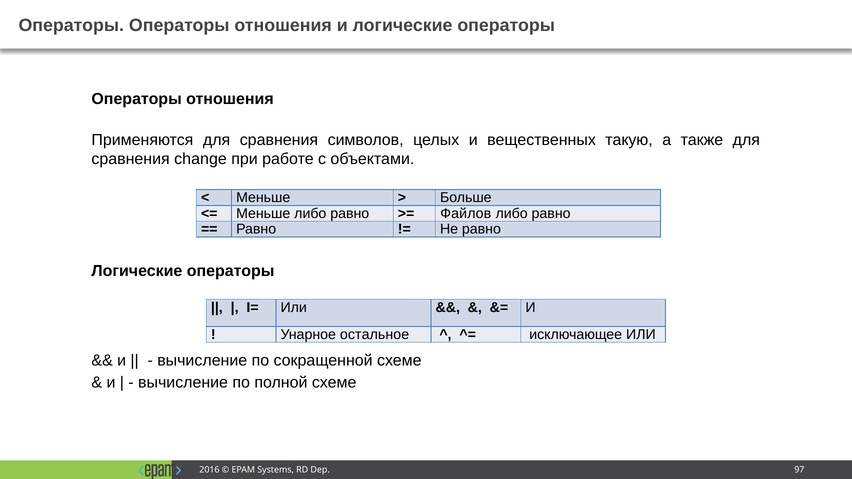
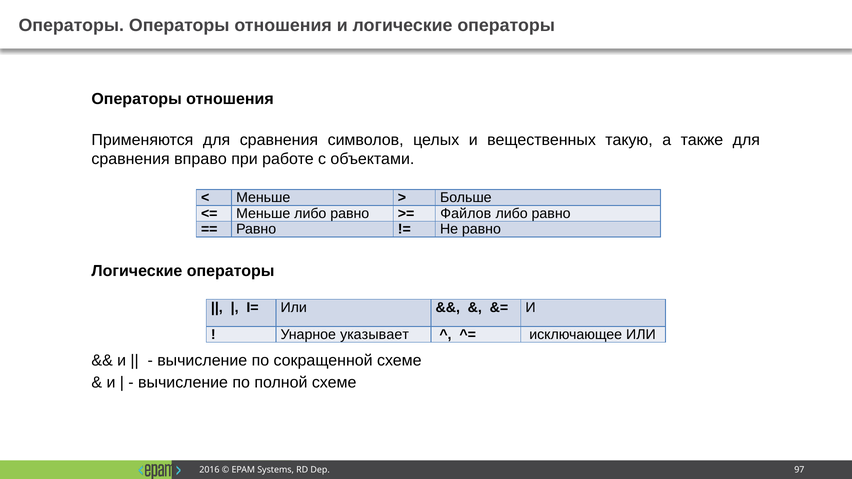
change: change -> вправо (200, 159)
остальное: остальное -> указывает (375, 335)
